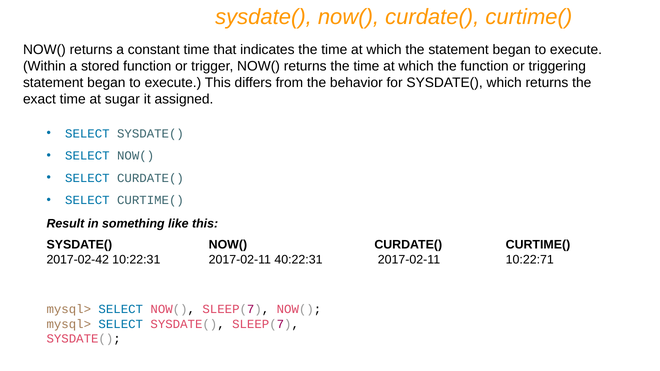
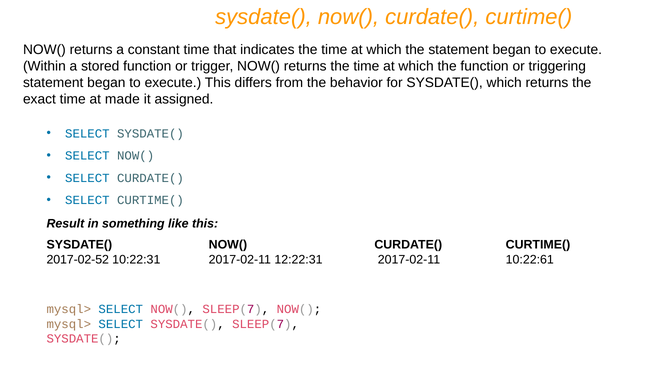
sugar: sugar -> made (122, 99)
2017-02-42: 2017-02-42 -> 2017-02-52 (78, 260)
40:22:31: 40:22:31 -> 12:22:31 (298, 260)
10:22:71: 10:22:71 -> 10:22:61 (530, 260)
